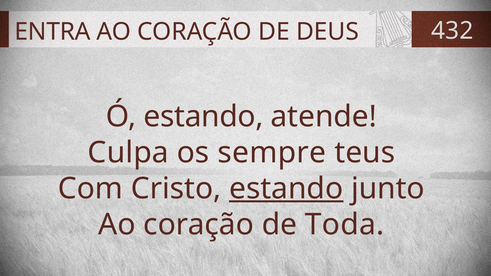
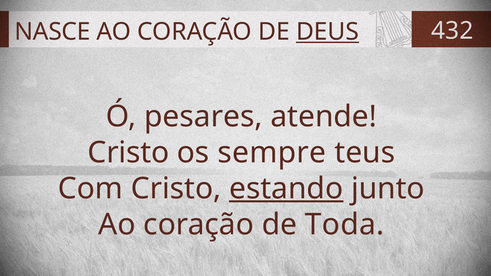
ENTRA: ENTRA -> NASCE (52, 32)
DEUS underline: none -> present (328, 32)
Ó estando: estando -> pesares (203, 117)
Culpa: Culpa -> Cristo (128, 153)
